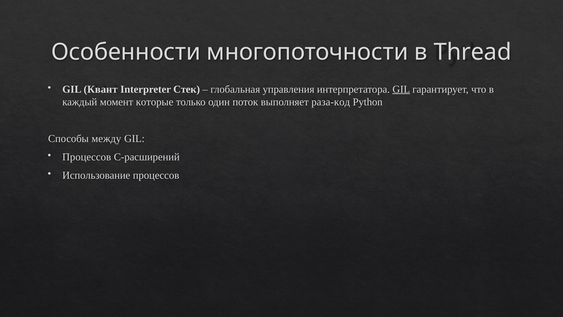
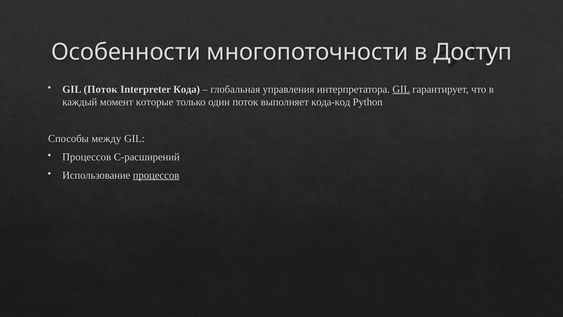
Thread: Thread -> Доступ (473, 52)
GIL Квант: Квант -> Поток (101, 89)
Стек: Стек -> Кода (187, 89)
раза-код: раза-код -> кода-код (331, 102)
процессов underline: none -> present (156, 175)
